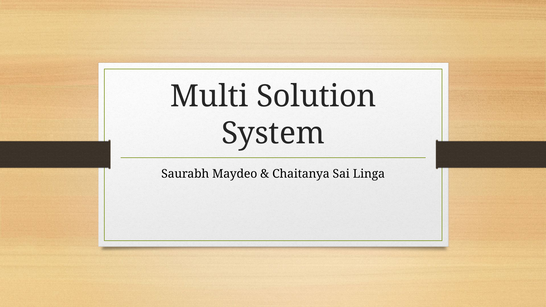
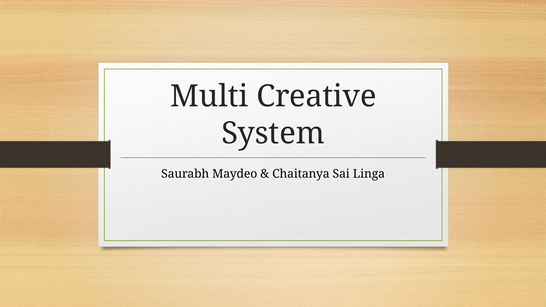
Solution: Solution -> Creative (316, 96)
